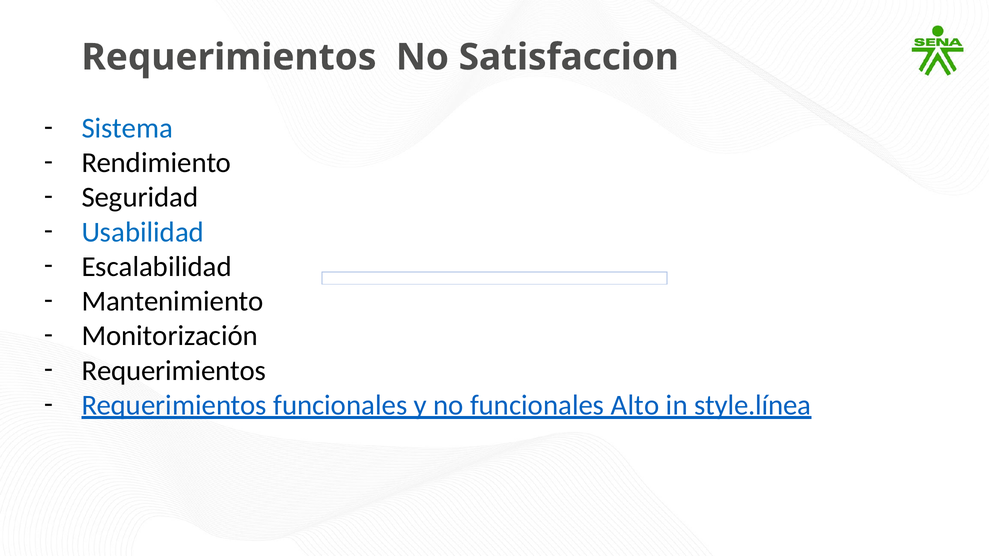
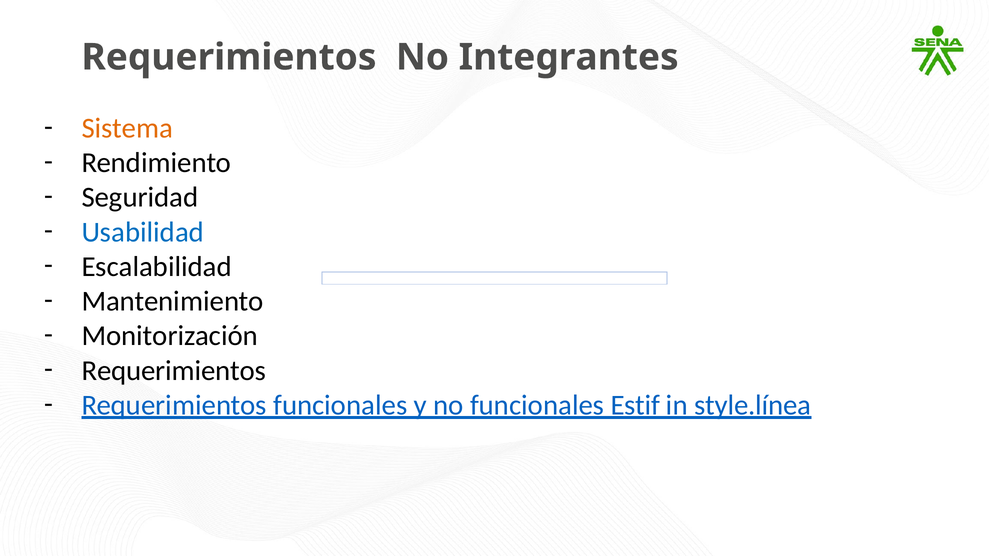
Satisfaccion: Satisfaccion -> Integrantes (569, 57)
Sistema colour: blue -> orange (127, 128)
Alto: Alto -> Estif (635, 405)
